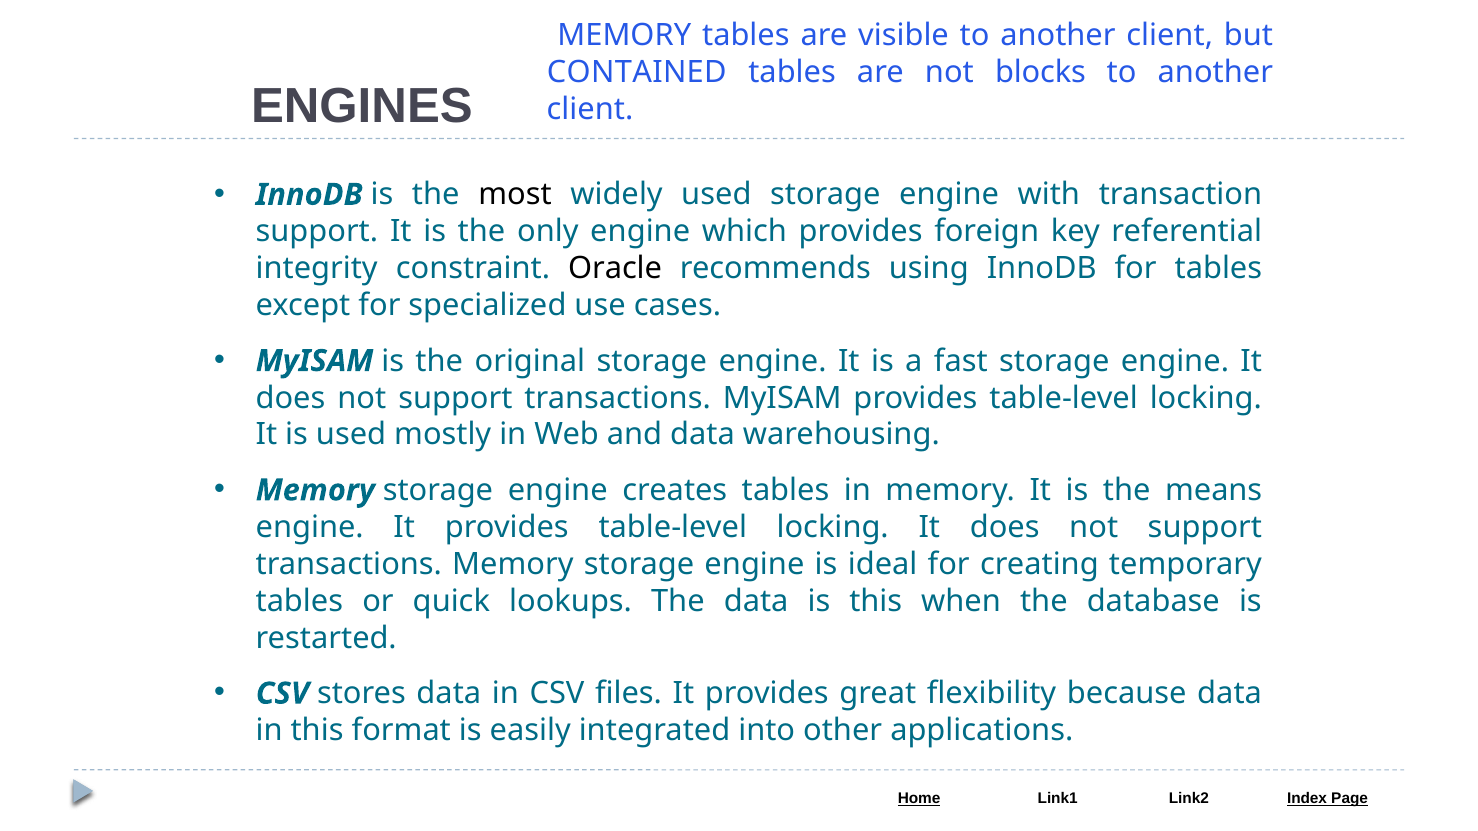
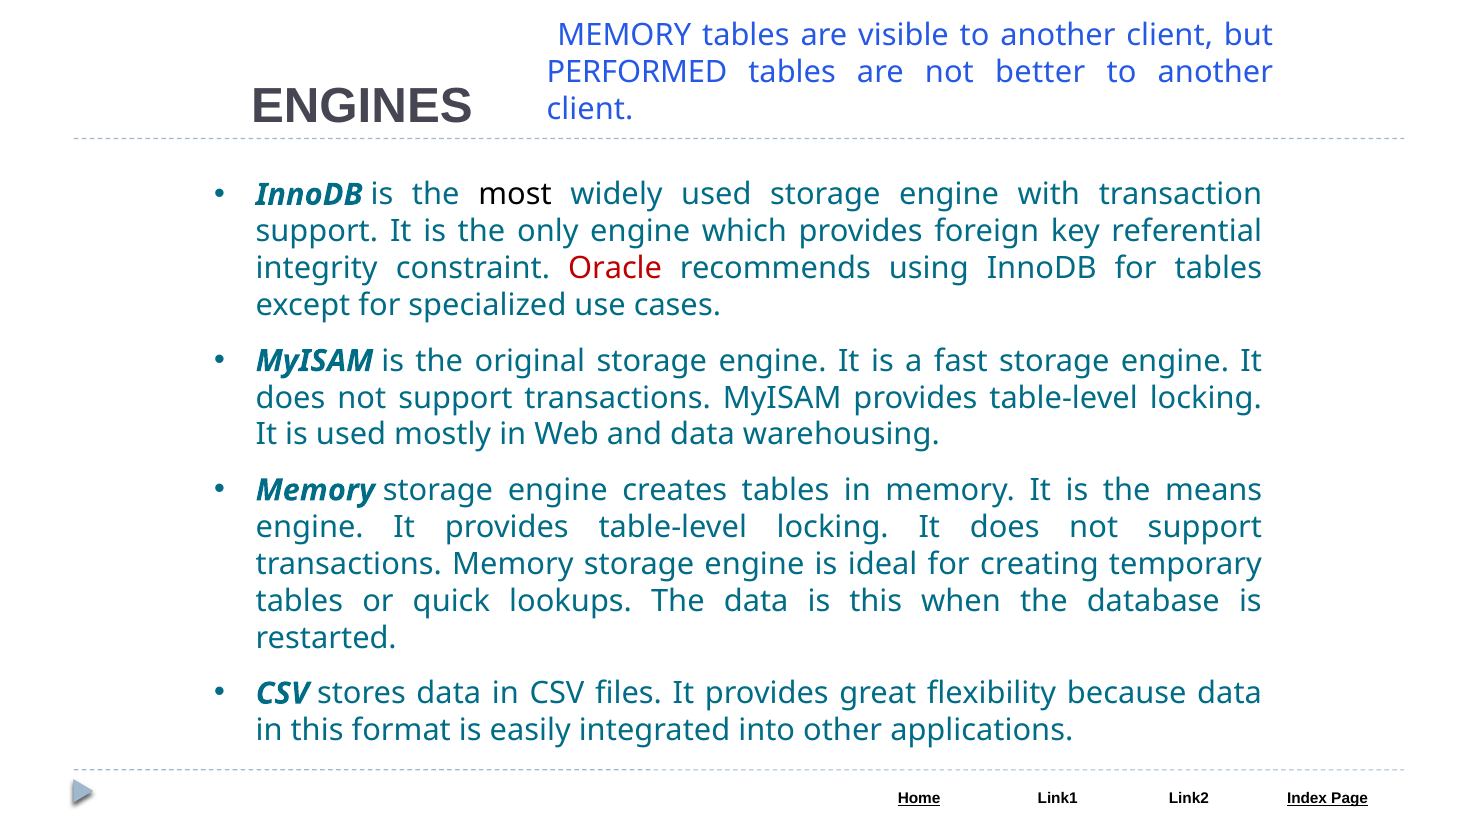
CONTAINED: CONTAINED -> PERFORMED (637, 72)
blocks: blocks -> better (1040, 72)
Oracle colour: black -> red (615, 269)
